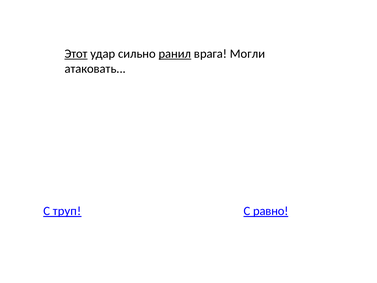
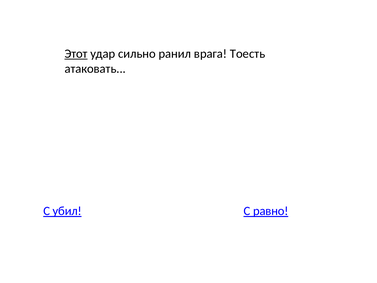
ранил underline: present -> none (175, 54)
Могли: Могли -> Тоесть (248, 54)
труп: труп -> убил (67, 211)
